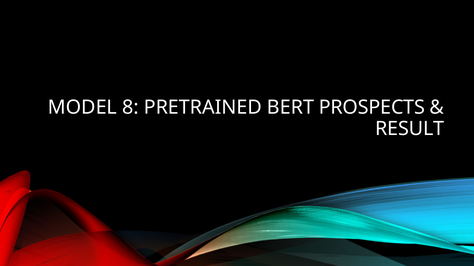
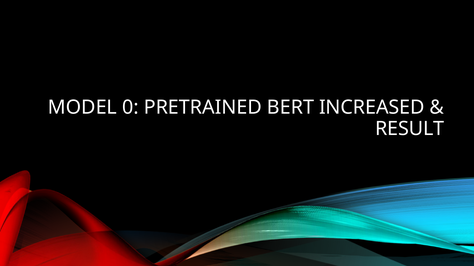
8: 8 -> 0 (130, 108)
PROSPECTS: PROSPECTS -> INCREASED (372, 108)
